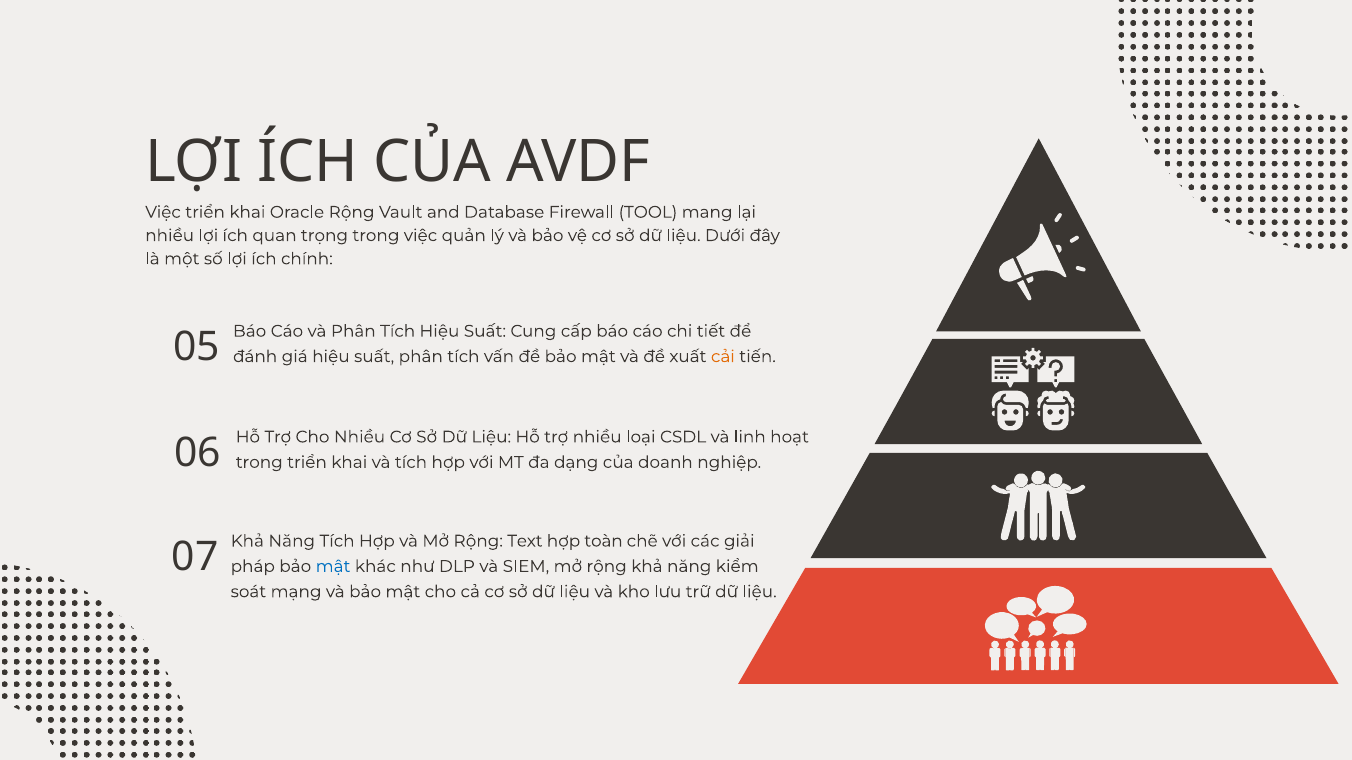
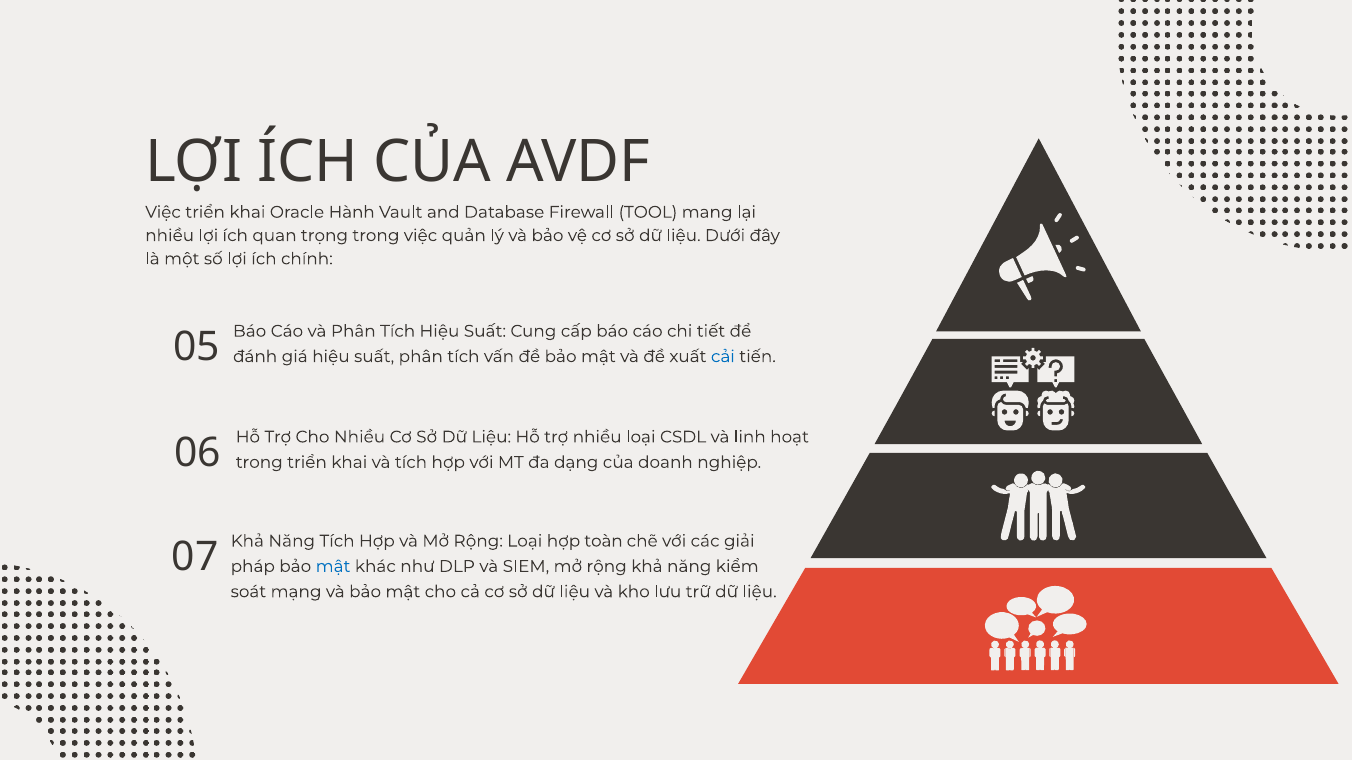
Oracle Rộng: Rộng -> Hành (352, 212)
cải colour: orange -> blue (723, 357)
Rộng Text: Text -> Loại (525, 541)
